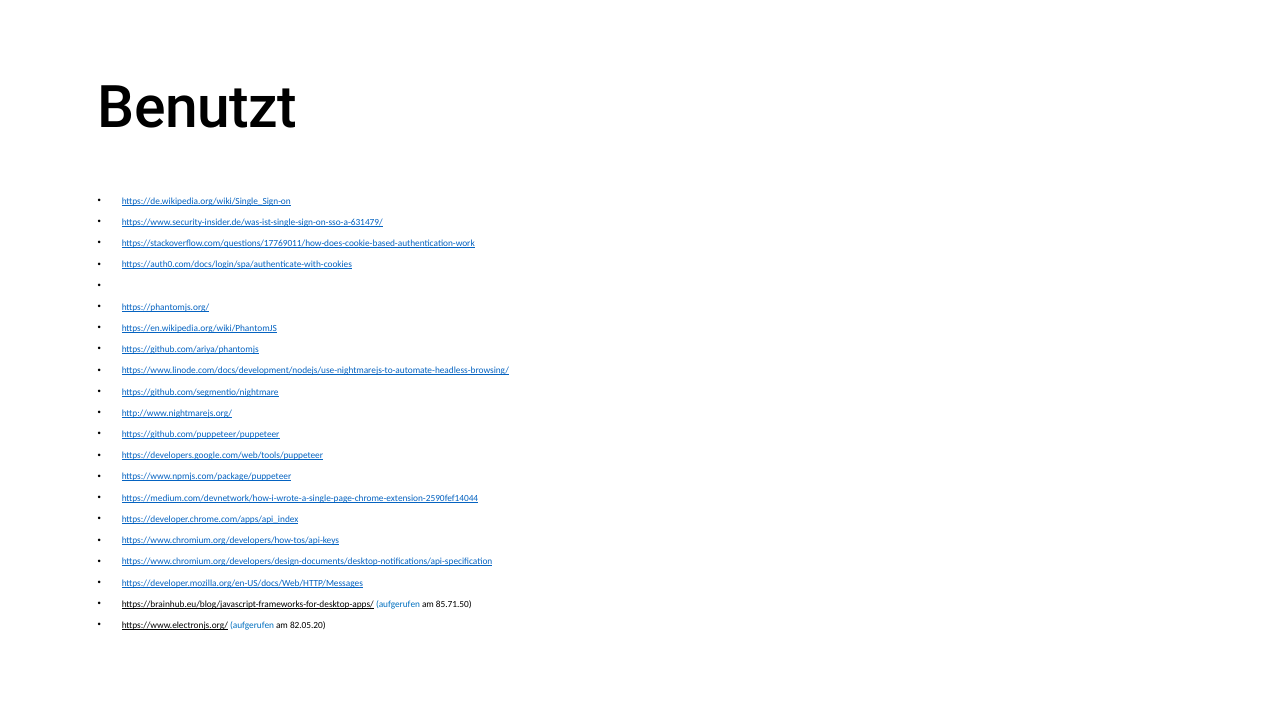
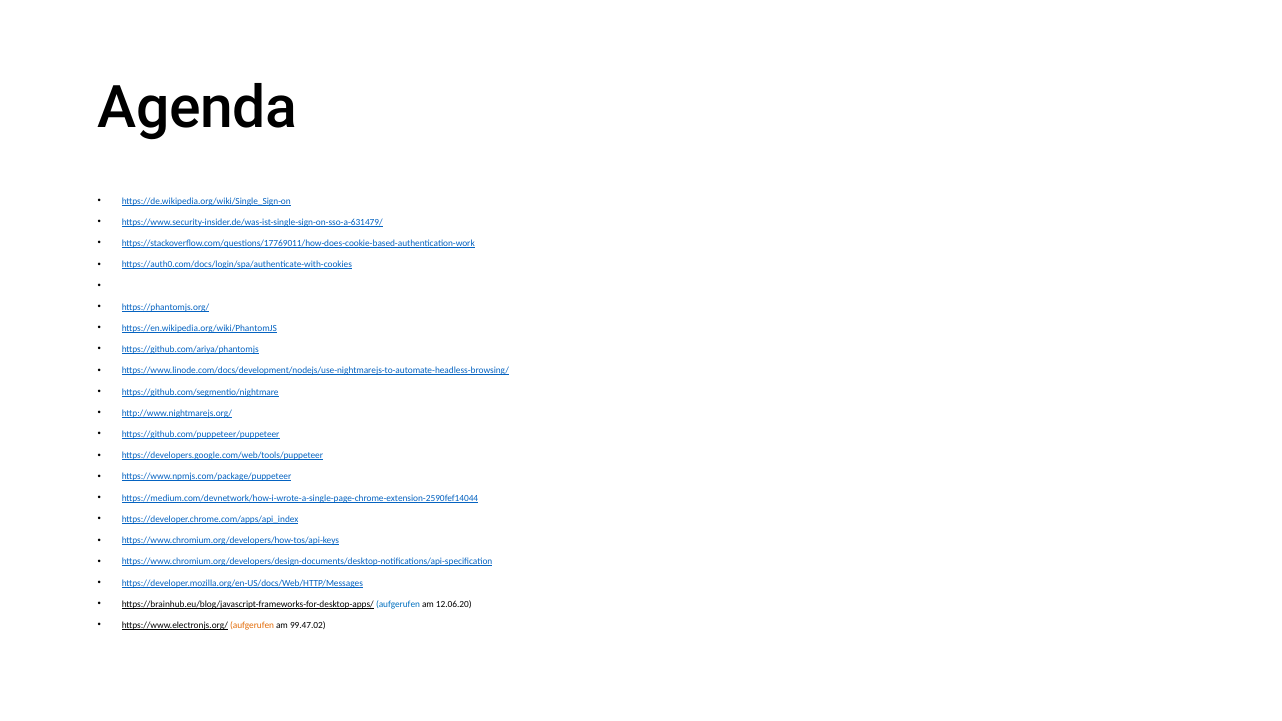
Benutzt: Benutzt -> Agenda (197, 108)
85.71.50: 85.71.50 -> 12.06.20 (454, 604)
aufgerufen colour: blue -> orange (252, 626)
82.05.20: 82.05.20 -> 99.47.02 (308, 626)
